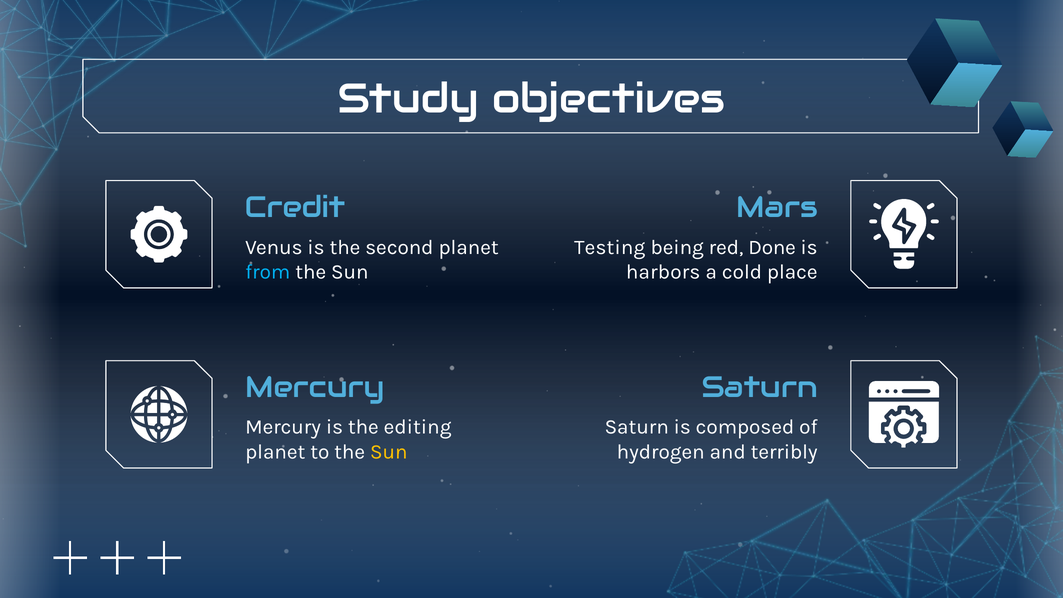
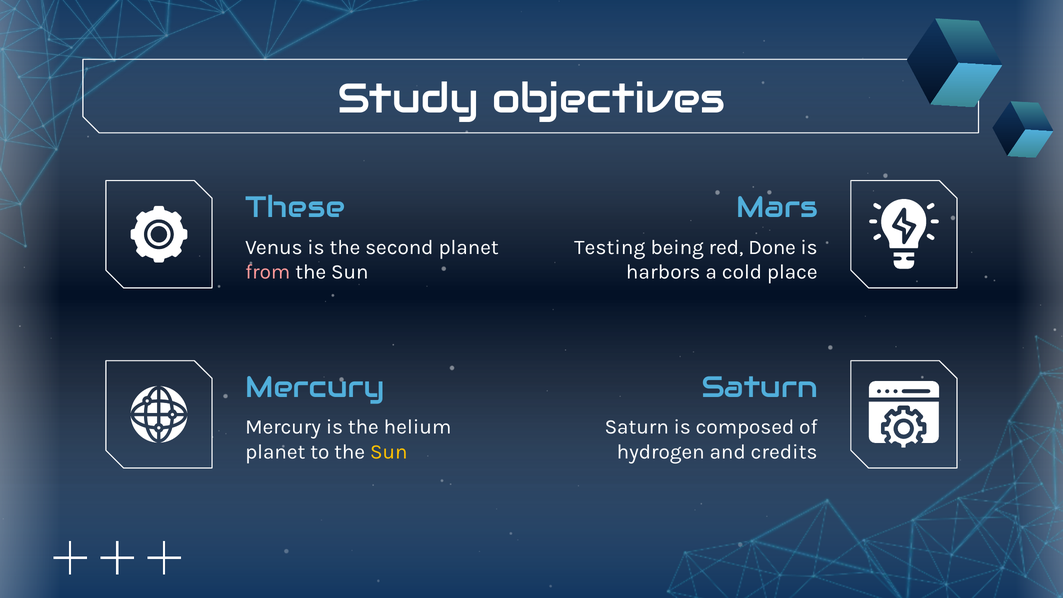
Credit: Credit -> These (295, 207)
from colour: light blue -> pink (268, 272)
editing: editing -> helium (418, 427)
terribly: terribly -> credits (784, 452)
